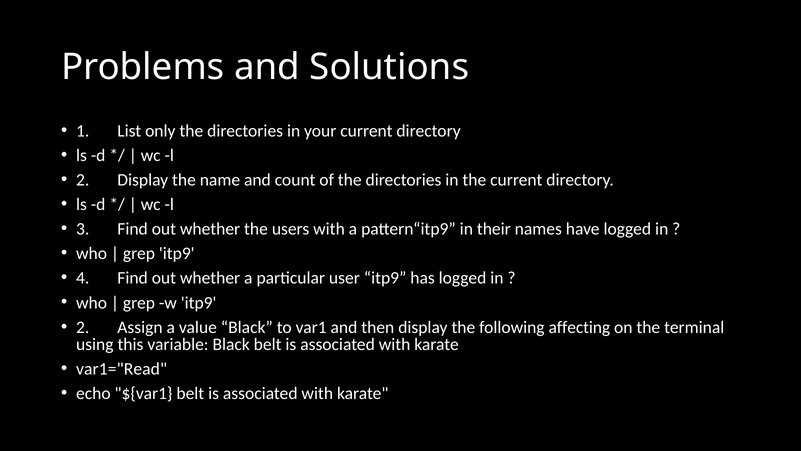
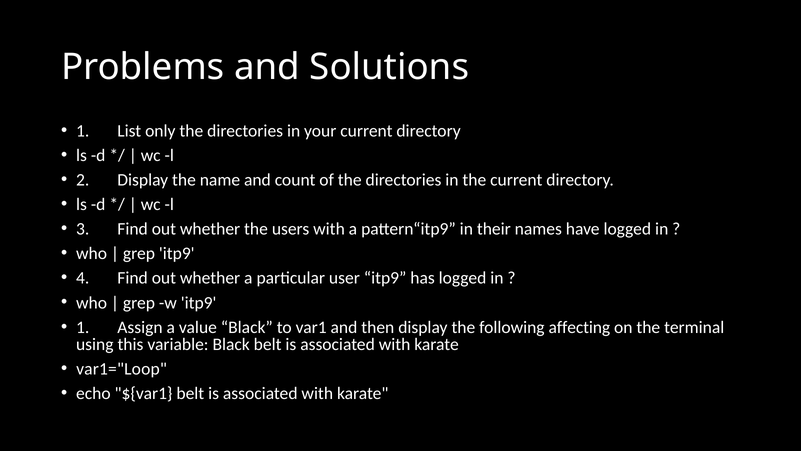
2: 2 -> 1 (83, 327)
var1="Read: var1="Read -> var1="Loop (122, 369)
